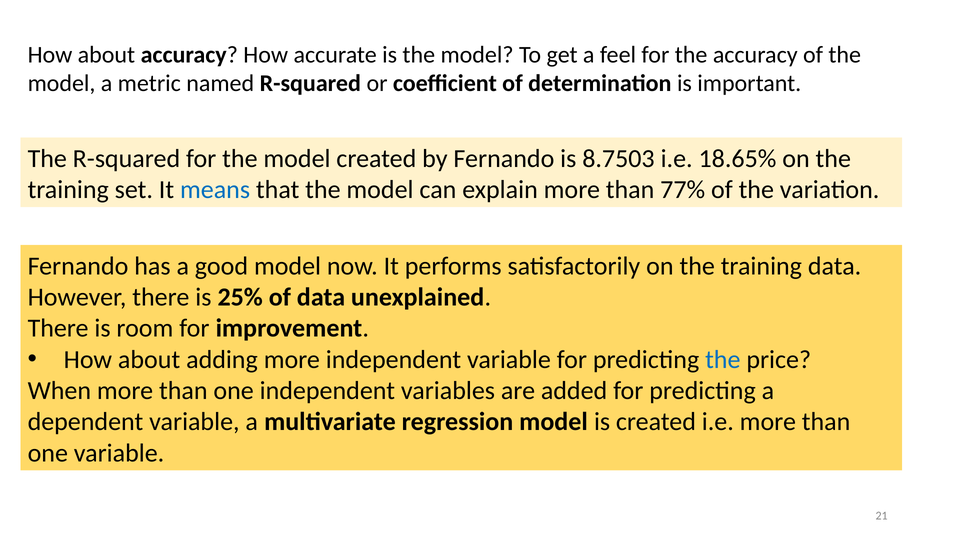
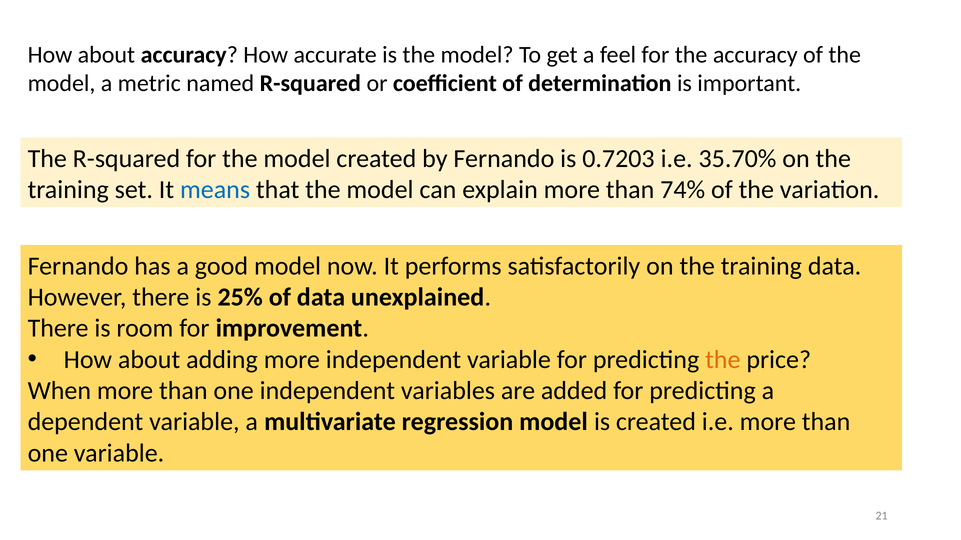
8.7503: 8.7503 -> 0.7203 (618, 159)
18.65%: 18.65% -> 35.70% (737, 159)
77%: 77% -> 74% (683, 190)
the colour: blue -> orange (723, 360)
